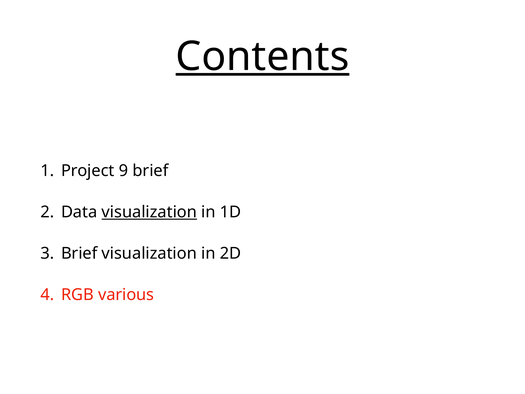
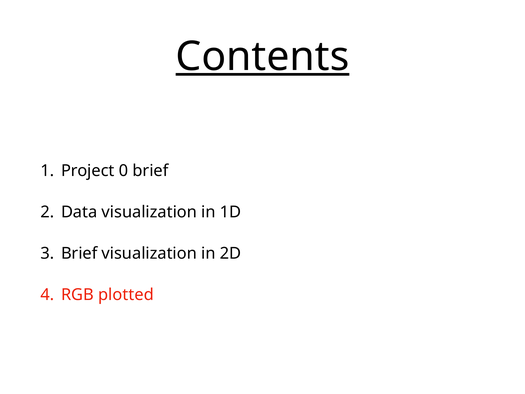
9: 9 -> 0 (124, 171)
visualization underline: present -> none (149, 212)
various: various -> plotted (126, 294)
